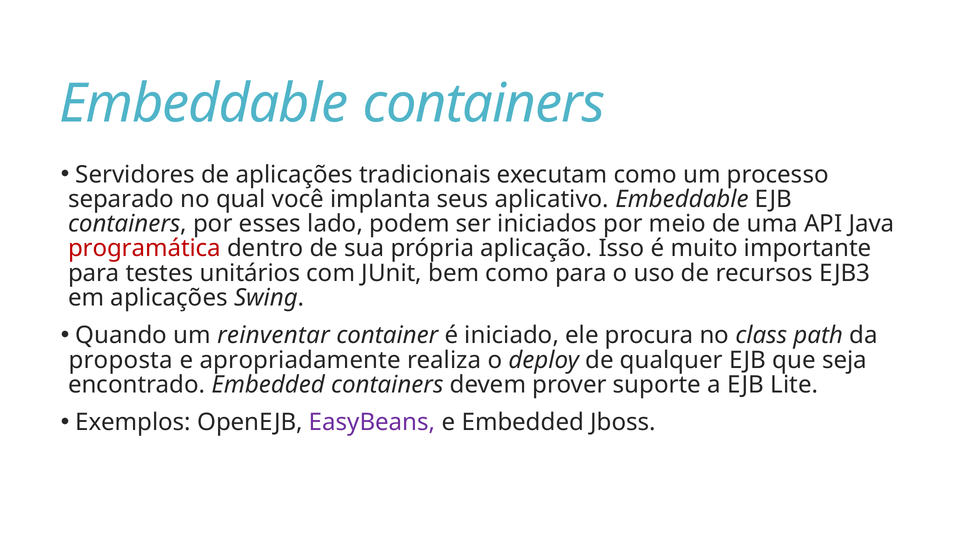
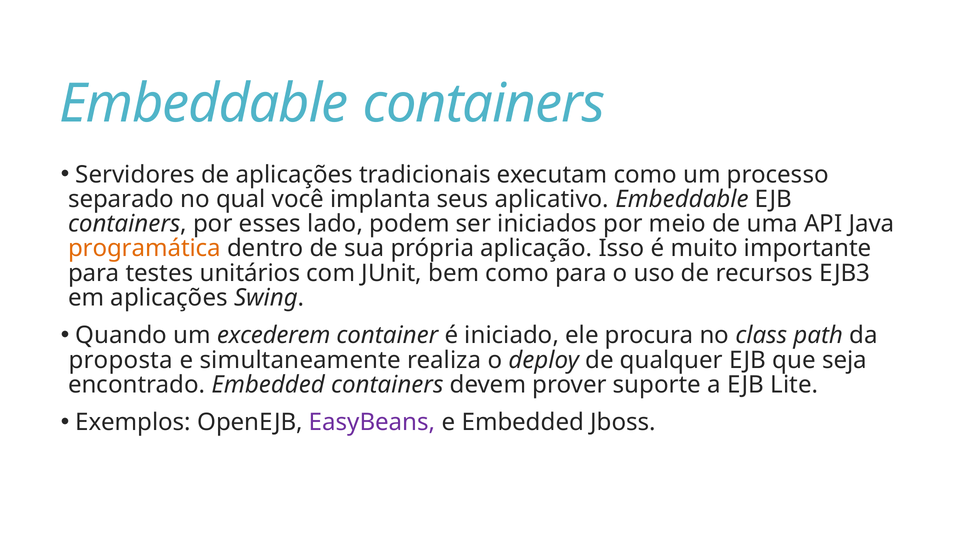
programática colour: red -> orange (145, 248)
reinventar: reinventar -> excederem (274, 335)
apropriadamente: apropriadamente -> simultaneamente (300, 360)
